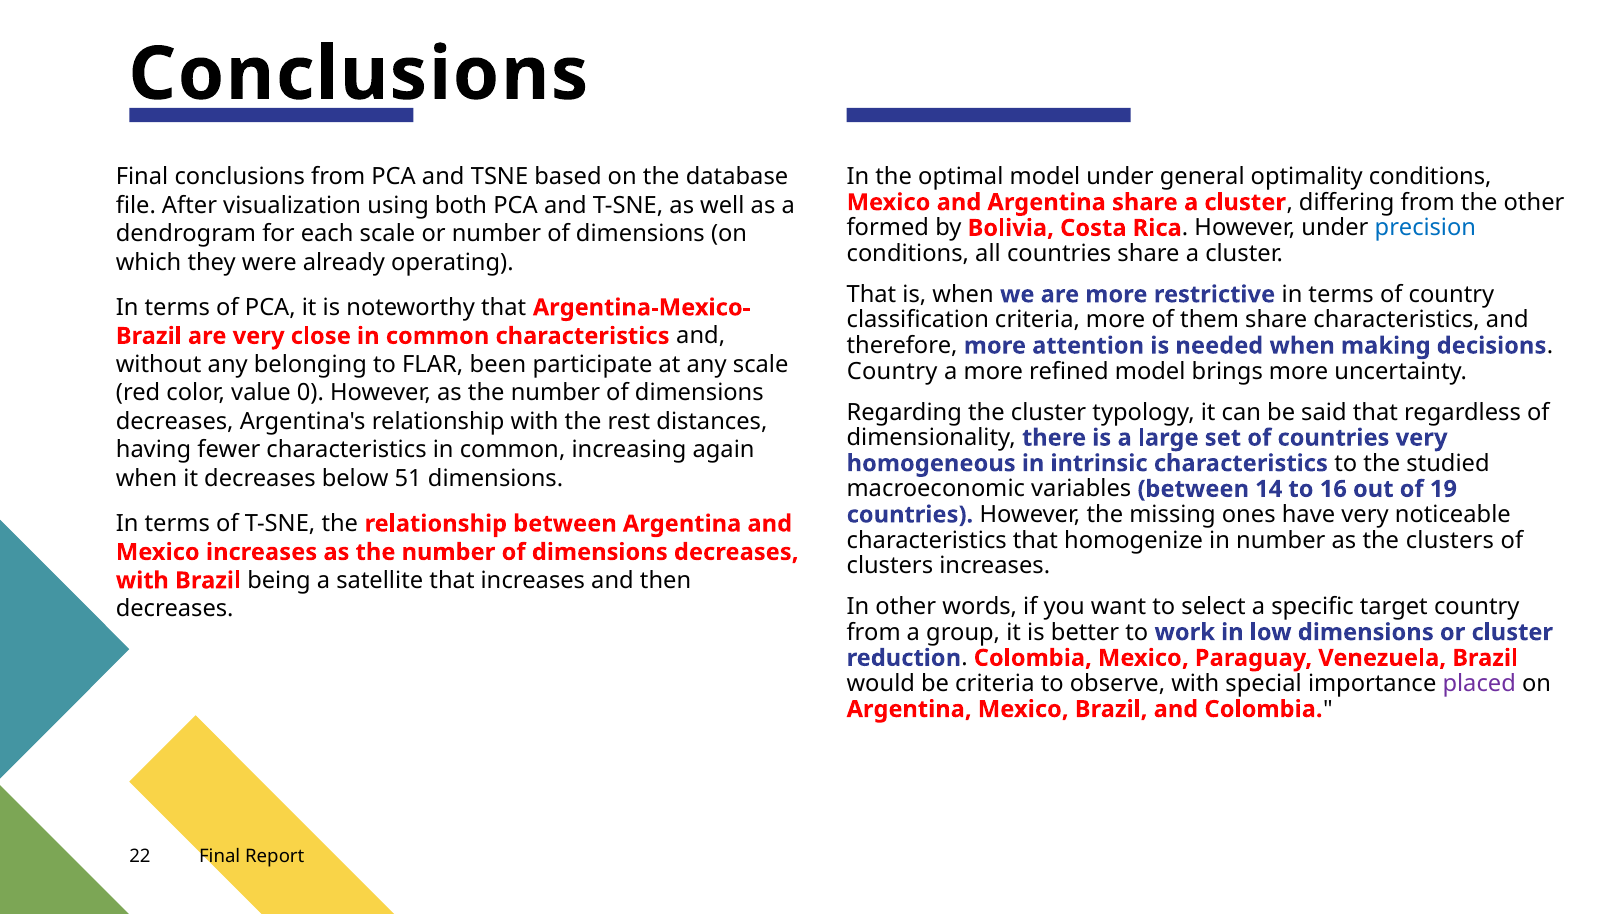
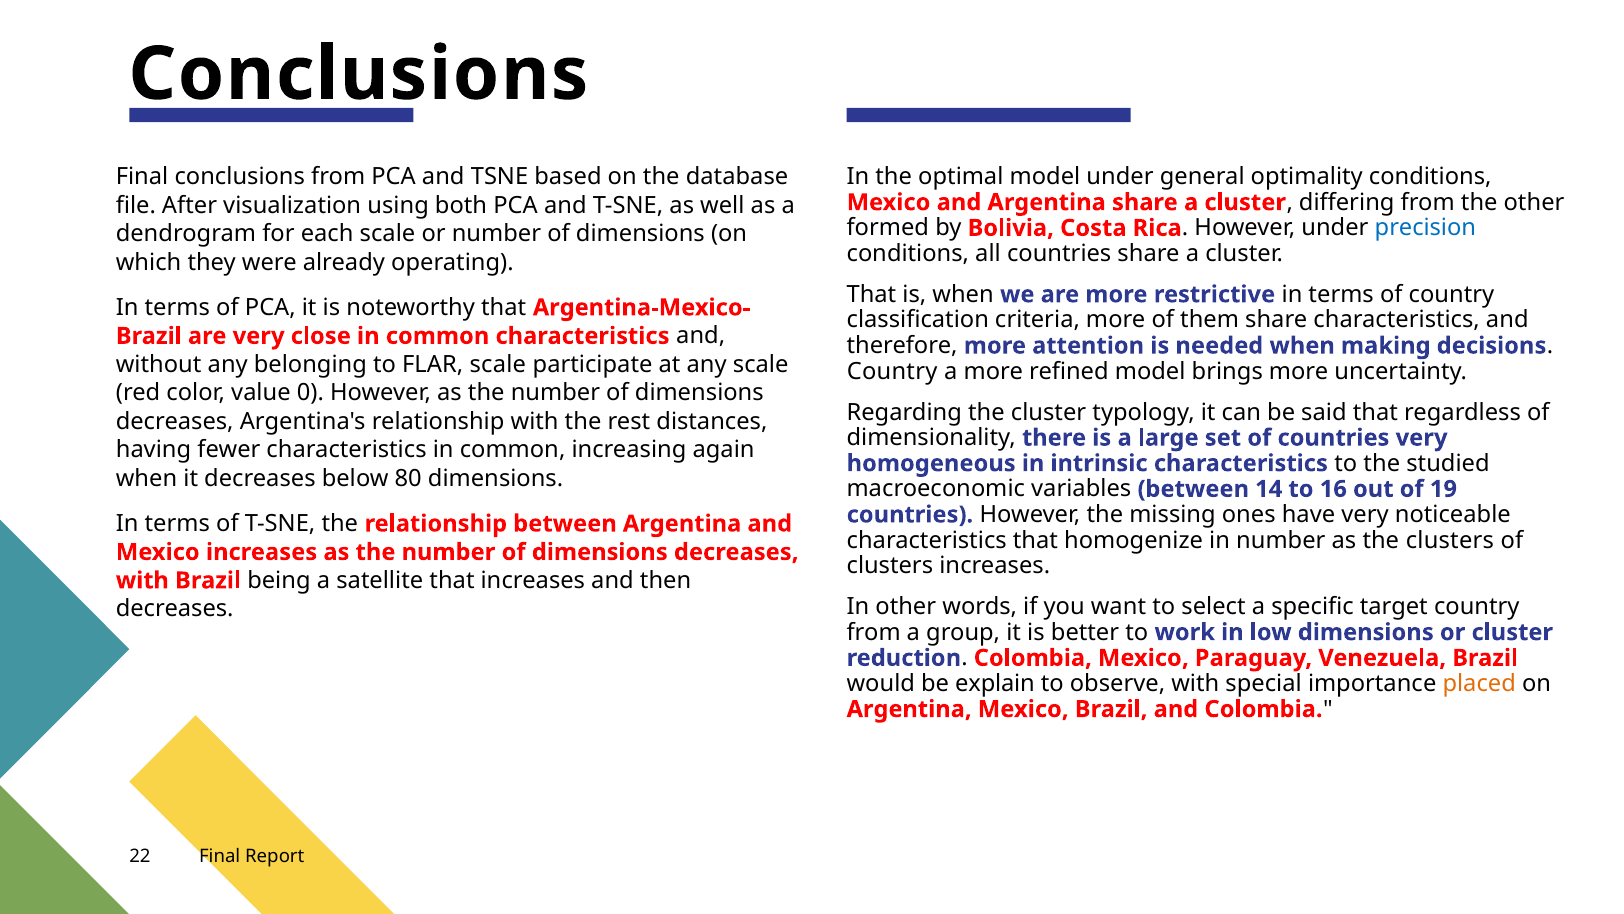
FLAR been: been -> scale (498, 364)
51: 51 -> 80 (408, 478)
be criteria: criteria -> explain (995, 683)
placed colour: purple -> orange (1479, 683)
